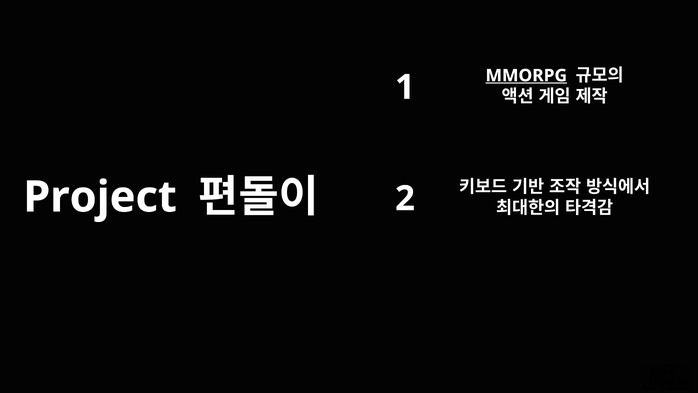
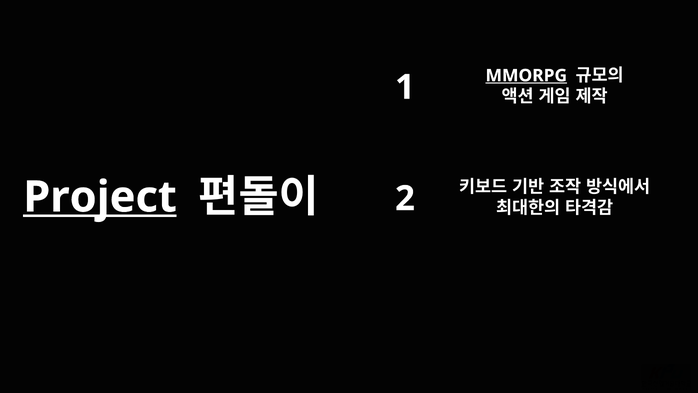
Project underline: none -> present (100, 197)
